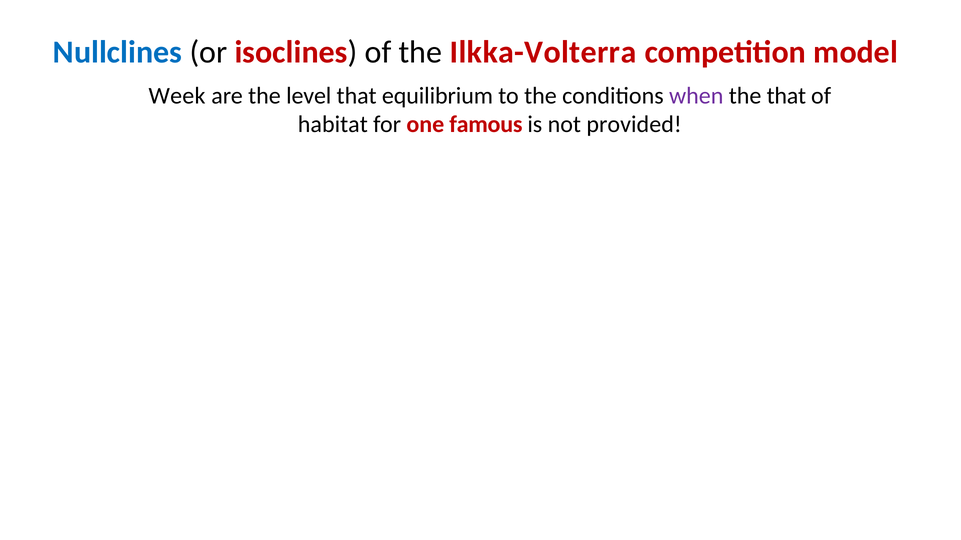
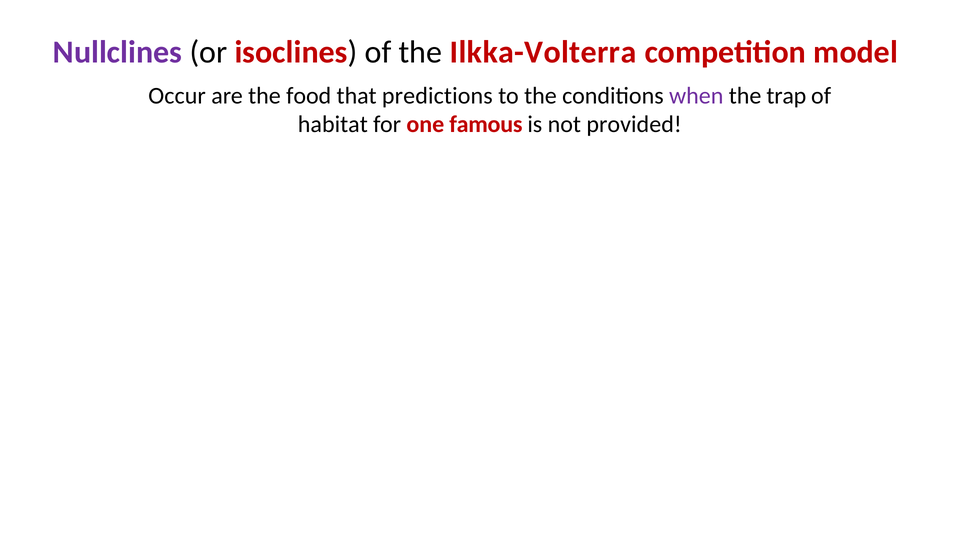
Nullclines colour: blue -> purple (118, 52)
Week: Week -> Occur (177, 96)
level: level -> food (309, 96)
equilibrium: equilibrium -> predictions (437, 96)
the that: that -> trap (786, 96)
